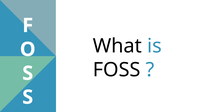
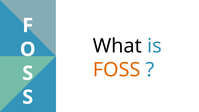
FOSS colour: black -> orange (117, 70)
